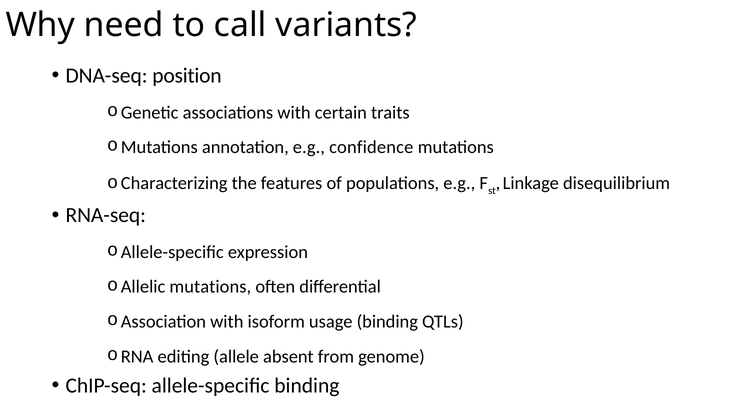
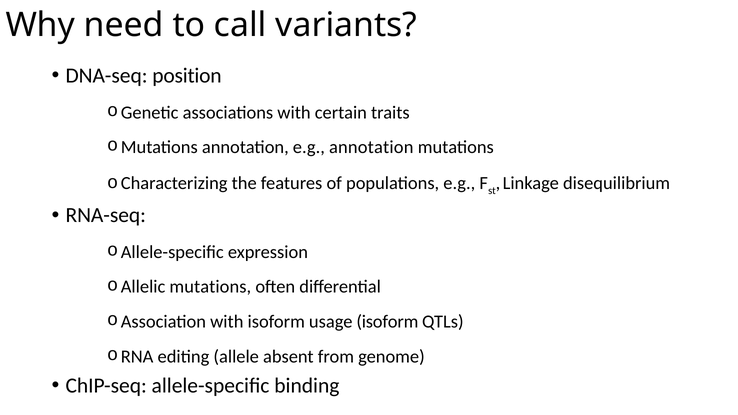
e.g confidence: confidence -> annotation (371, 147)
usage binding: binding -> isoform (387, 322)
